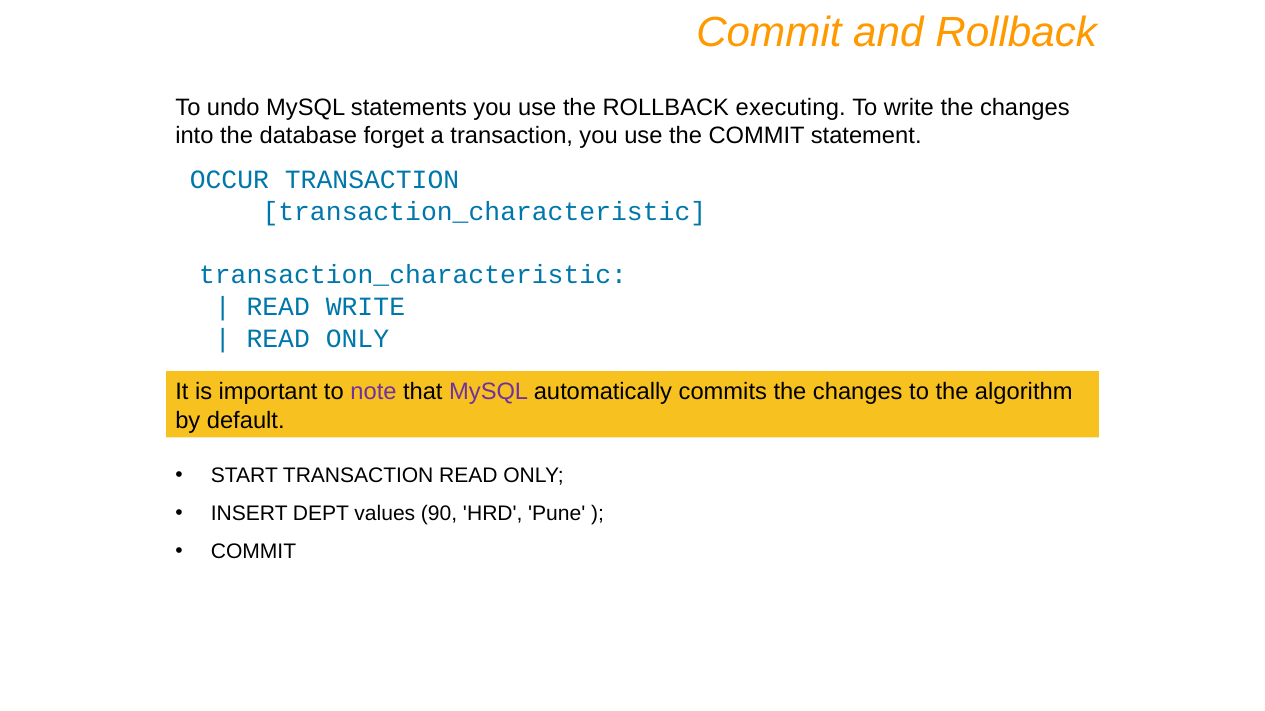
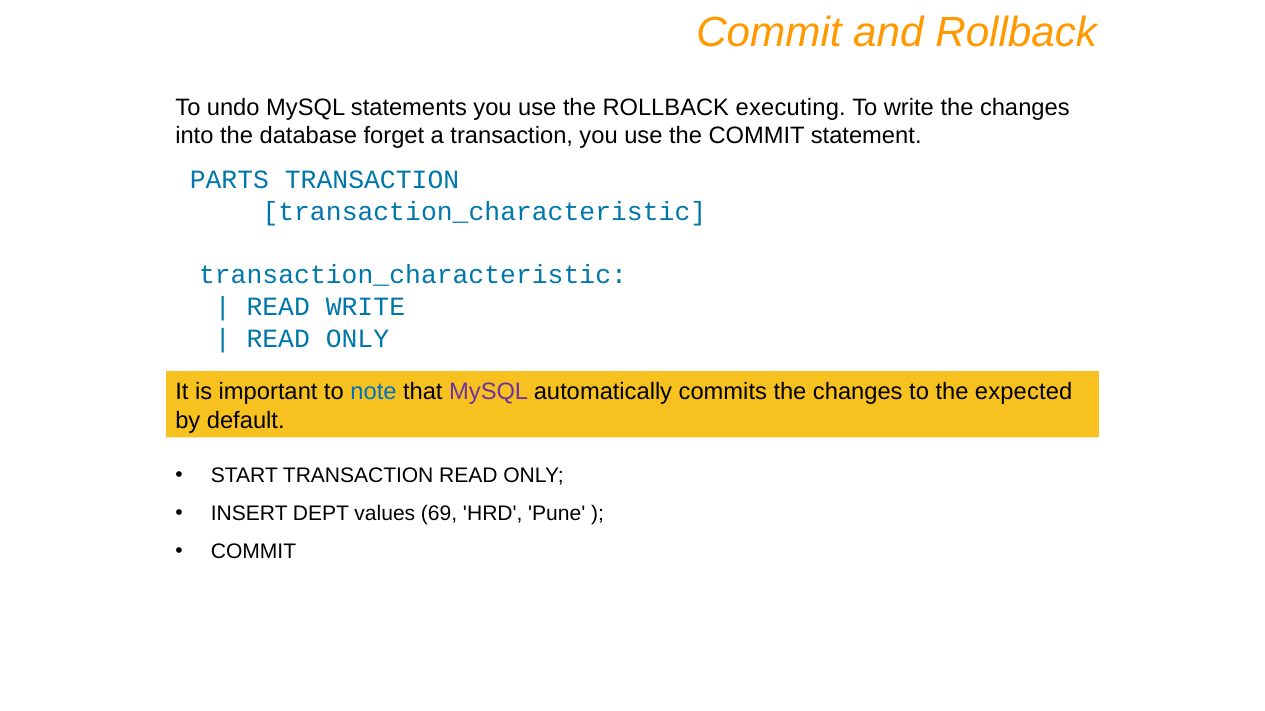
OCCUR: OCCUR -> PARTS (229, 180)
note colour: purple -> blue (373, 392)
algorithm: algorithm -> expected (1024, 392)
90: 90 -> 69 (439, 514)
